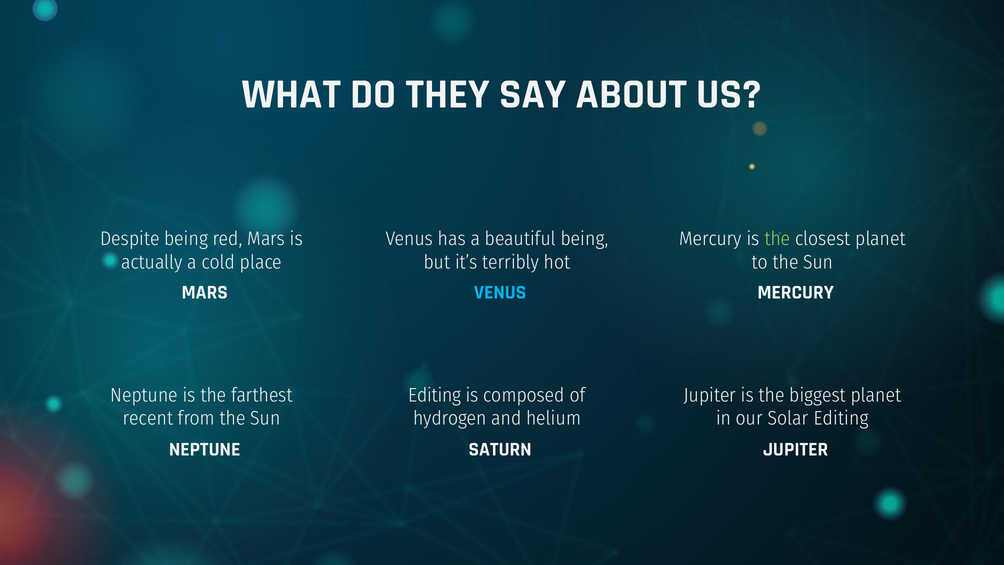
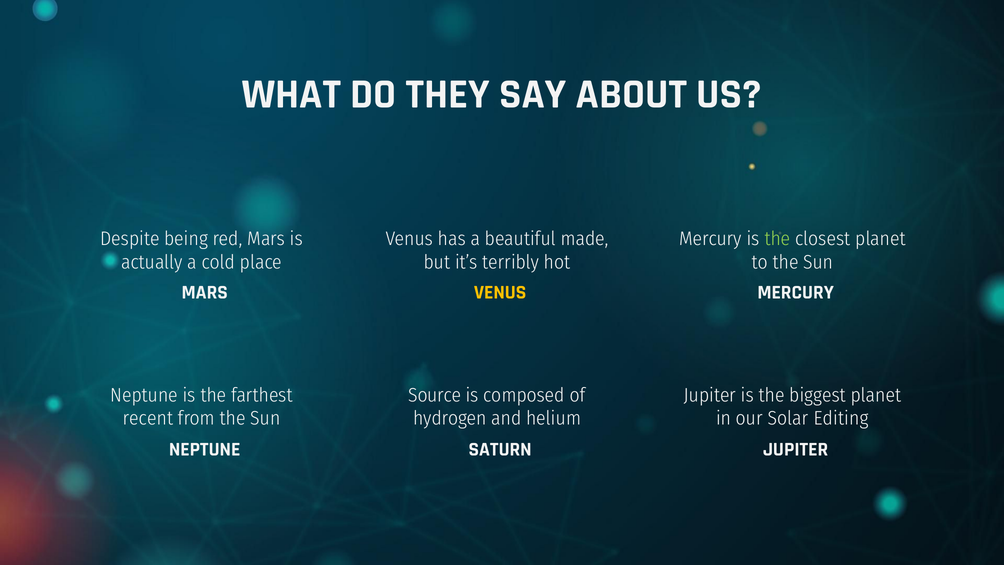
beautiful being: being -> made (585, 239)
VENUS colour: light blue -> yellow (500, 292)
Editing: Editing -> Source (435, 395)
